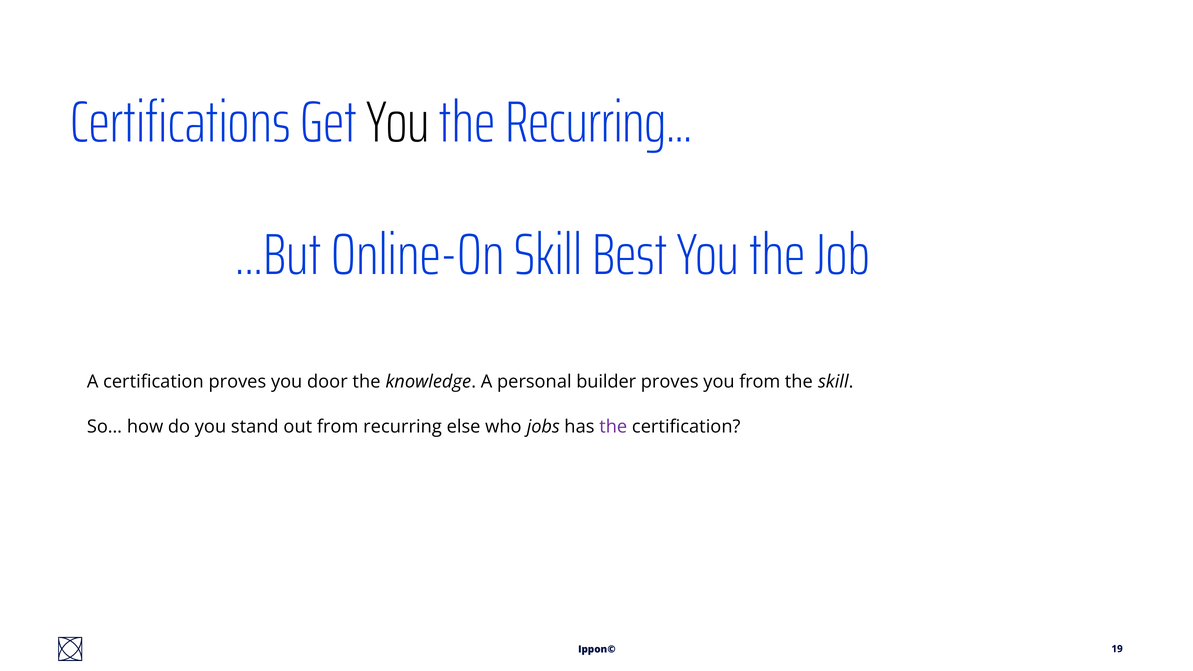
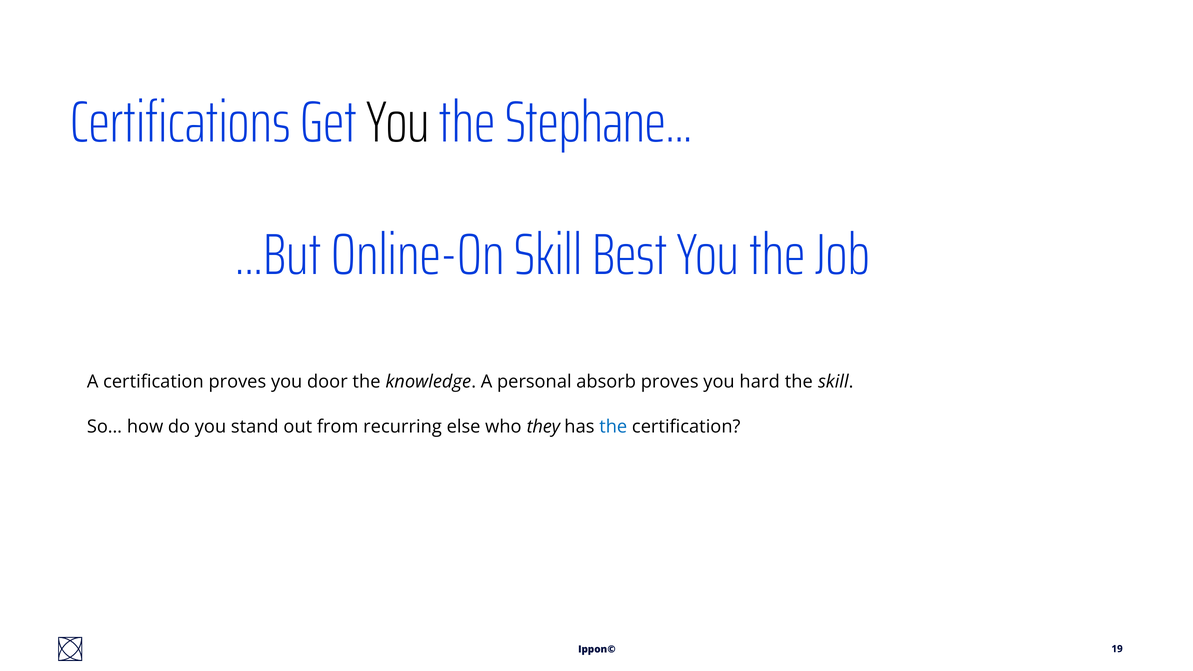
the Recurring: Recurring -> Stephane (599, 122)
builder: builder -> absorb (606, 382)
you from: from -> hard (760, 382)
jobs: jobs -> they (543, 427)
the colour: purple -> blue (613, 427)
